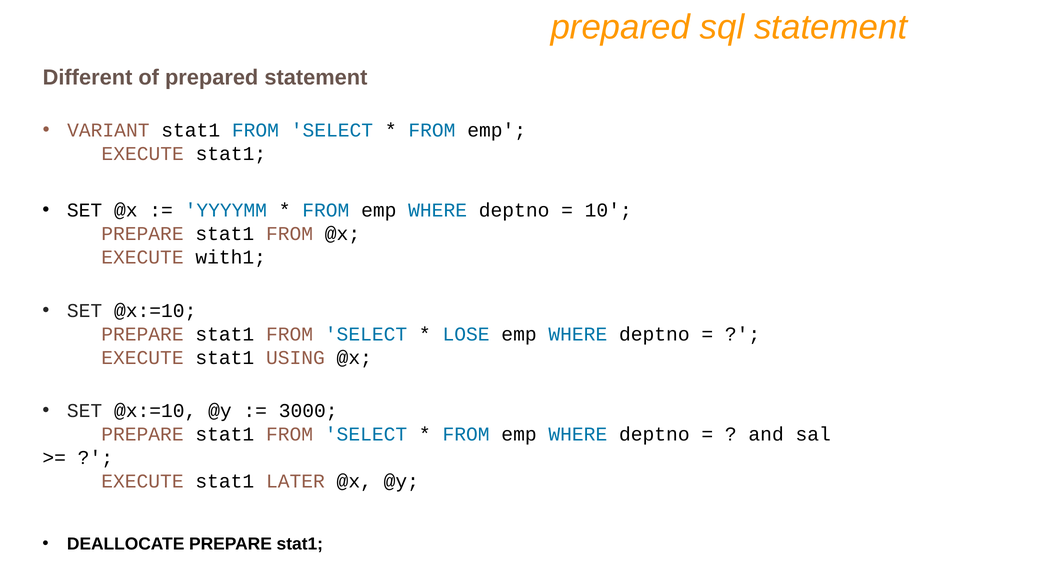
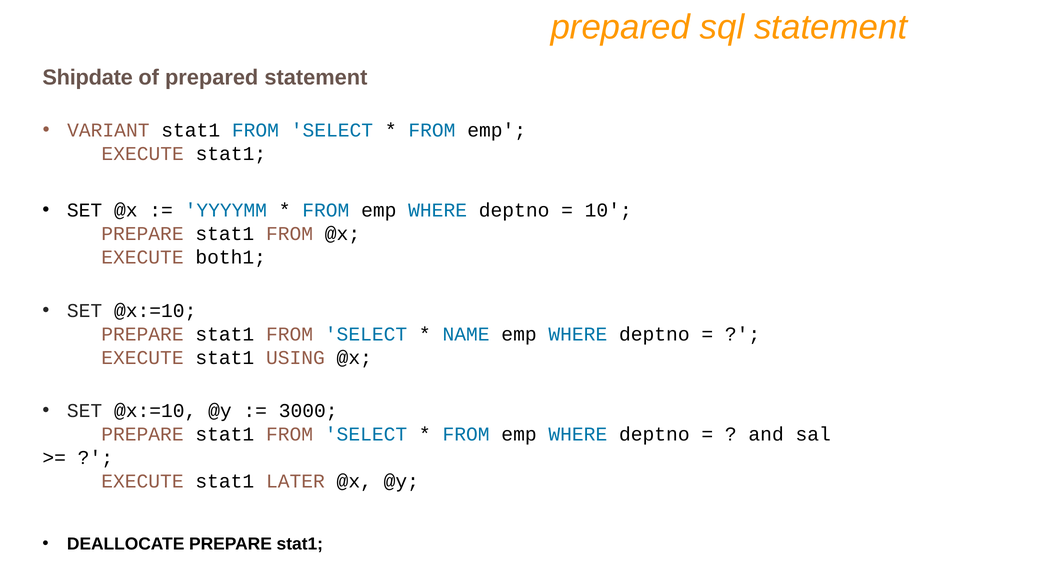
Different: Different -> Shipdate (88, 78)
with1: with1 -> both1 (231, 257)
LOSE: LOSE -> NAME (466, 335)
